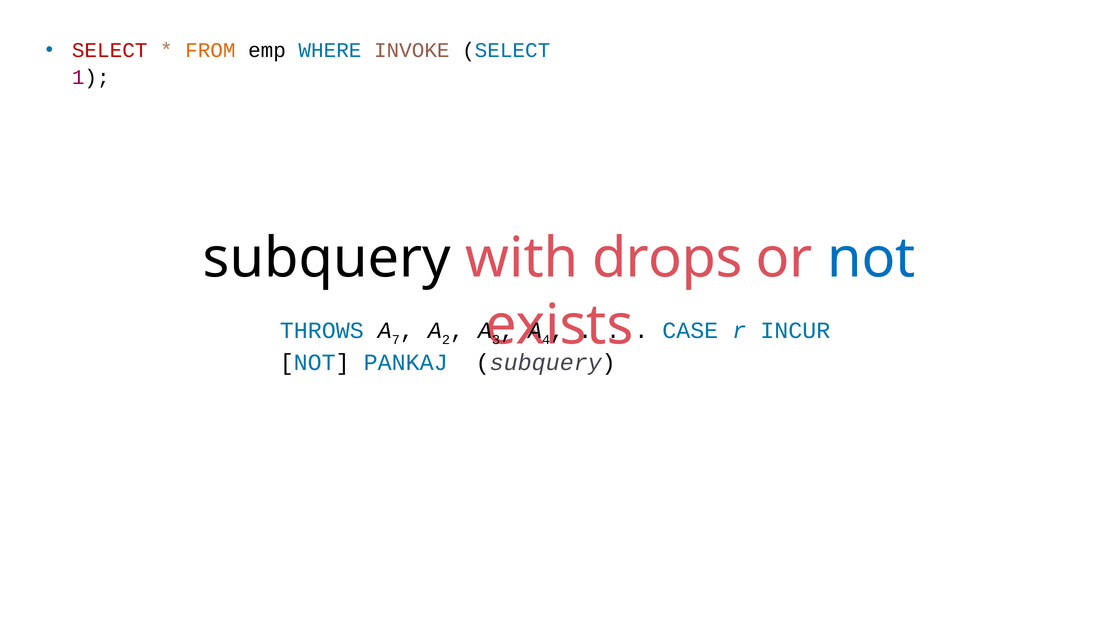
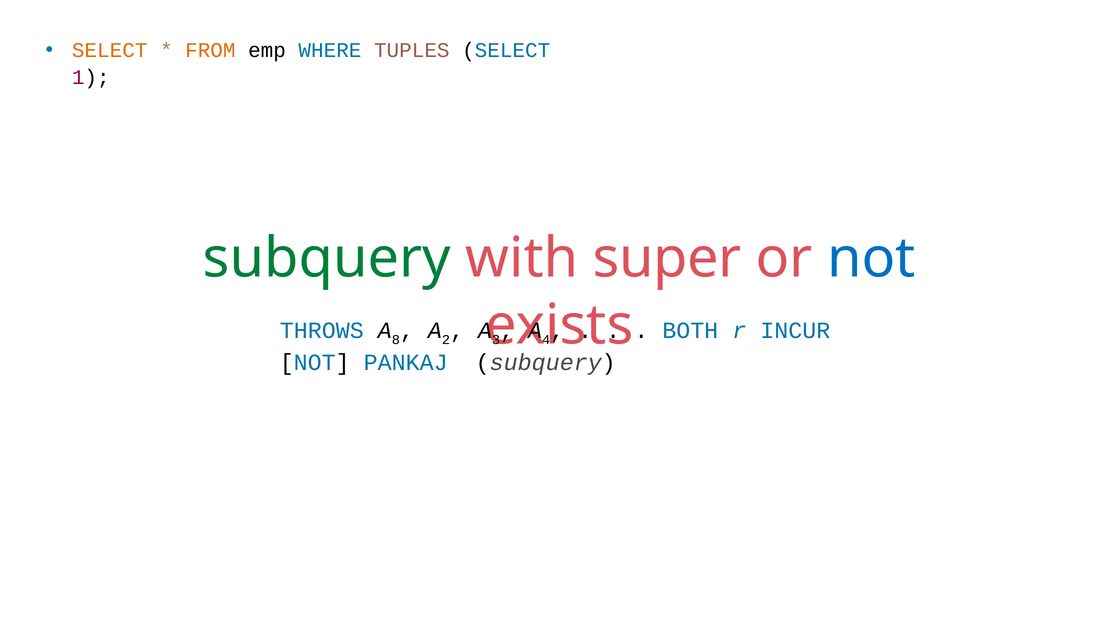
SELECT colour: red -> orange (110, 50)
INVOKE: INVOKE -> TUPLES (412, 50)
subquery colour: black -> green (327, 258)
drops: drops -> super (667, 258)
7: 7 -> 8 (396, 340)
CASE: CASE -> BOTH (690, 331)
